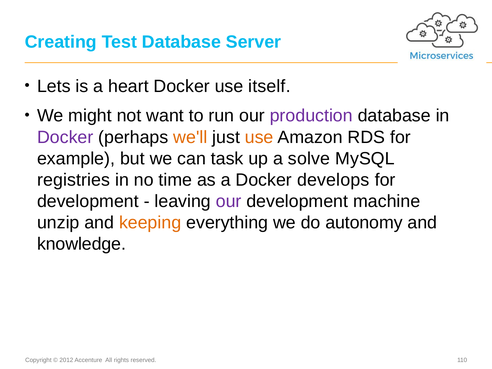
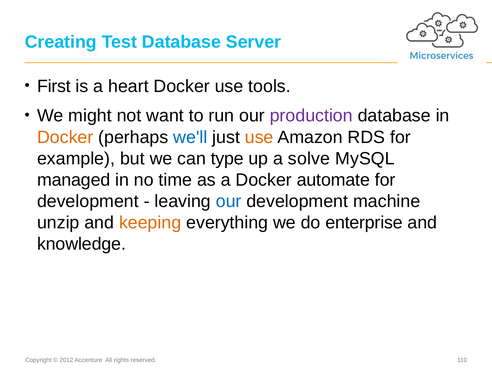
Lets: Lets -> First (54, 86)
itself: itself -> tools (270, 86)
Docker colour: purple -> orange (65, 137)
we'll colour: orange -> blue (190, 137)
task: task -> type (227, 159)
registries: registries -> managed (74, 180)
develops: develops -> automate (333, 180)
our colour: purple -> blue (229, 201)
autonomy: autonomy -> enterprise (364, 223)
